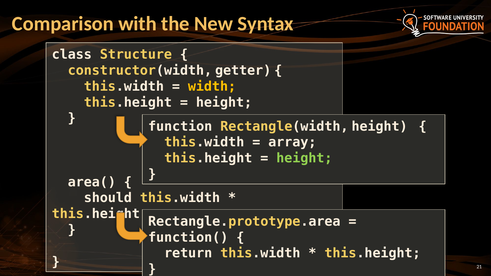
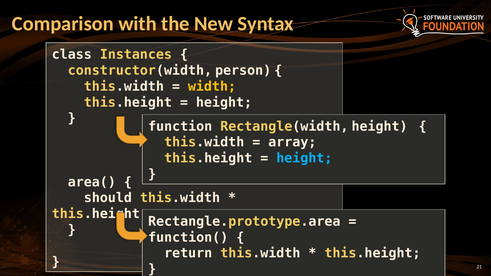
Structure: Structure -> Instances (136, 55)
getter: getter -> person (243, 71)
height colour: light green -> light blue (304, 158)
